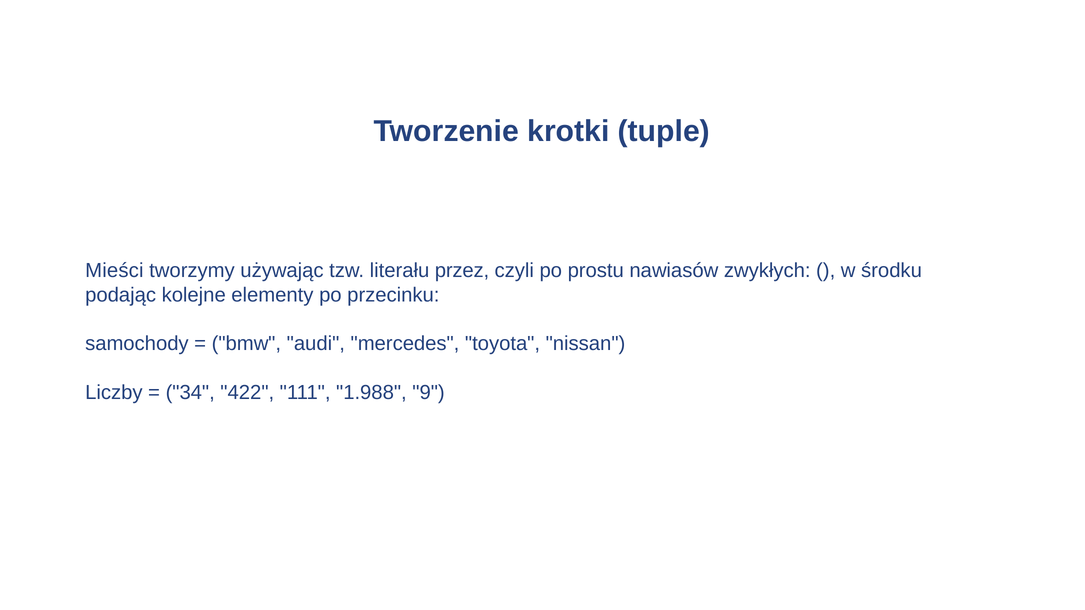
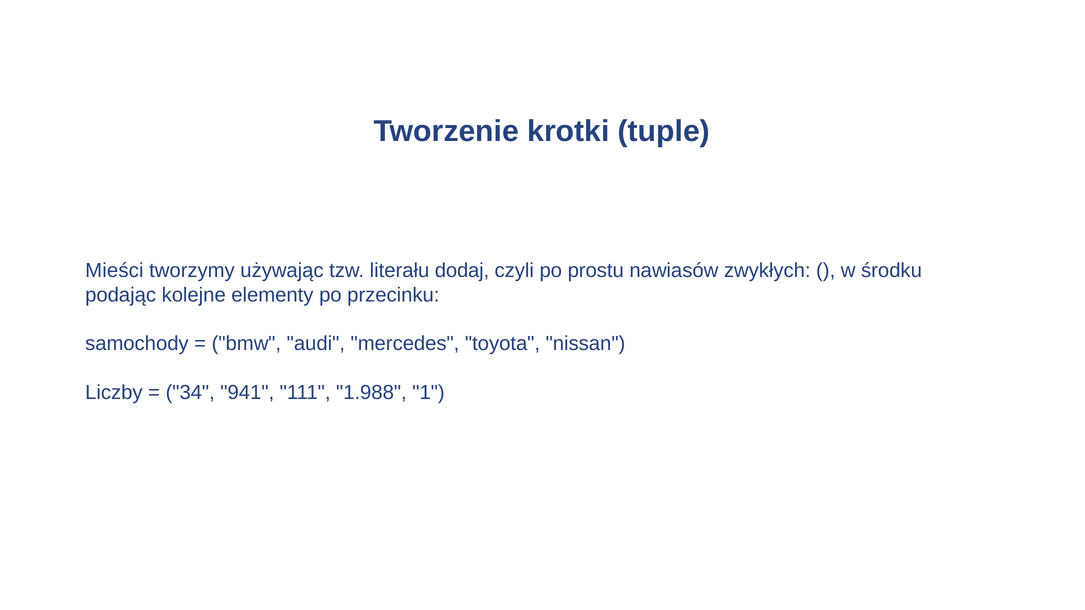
przez: przez -> dodaj (462, 271)
422: 422 -> 941 (247, 393)
9: 9 -> 1 (429, 393)
